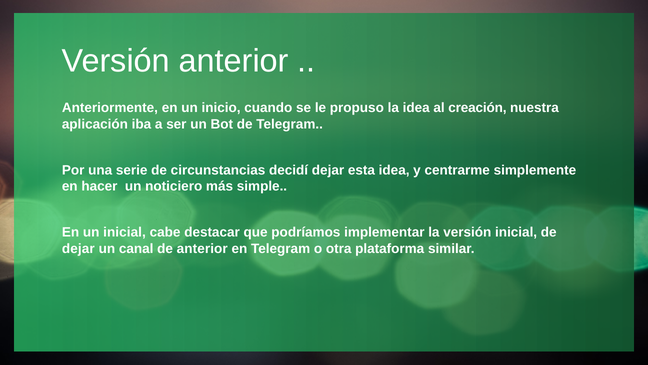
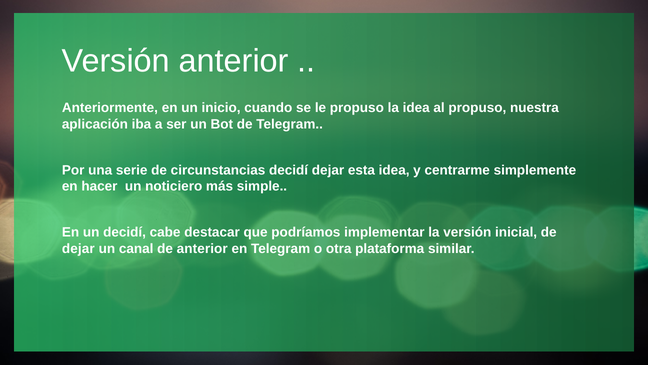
al creación: creación -> propuso (477, 108)
un inicial: inicial -> decidí (125, 232)
